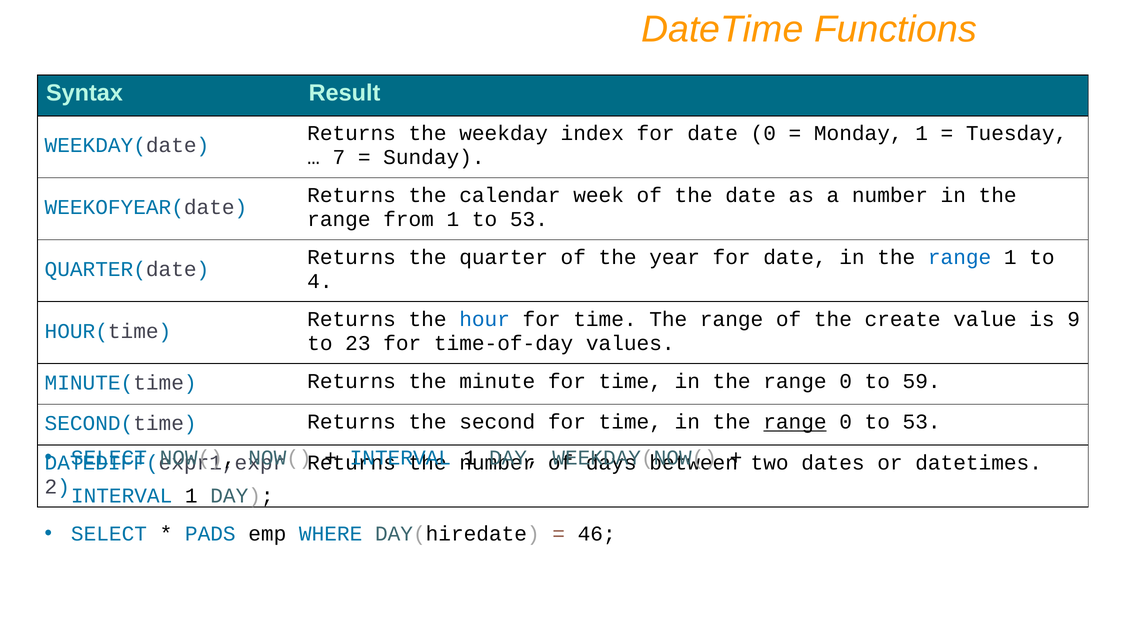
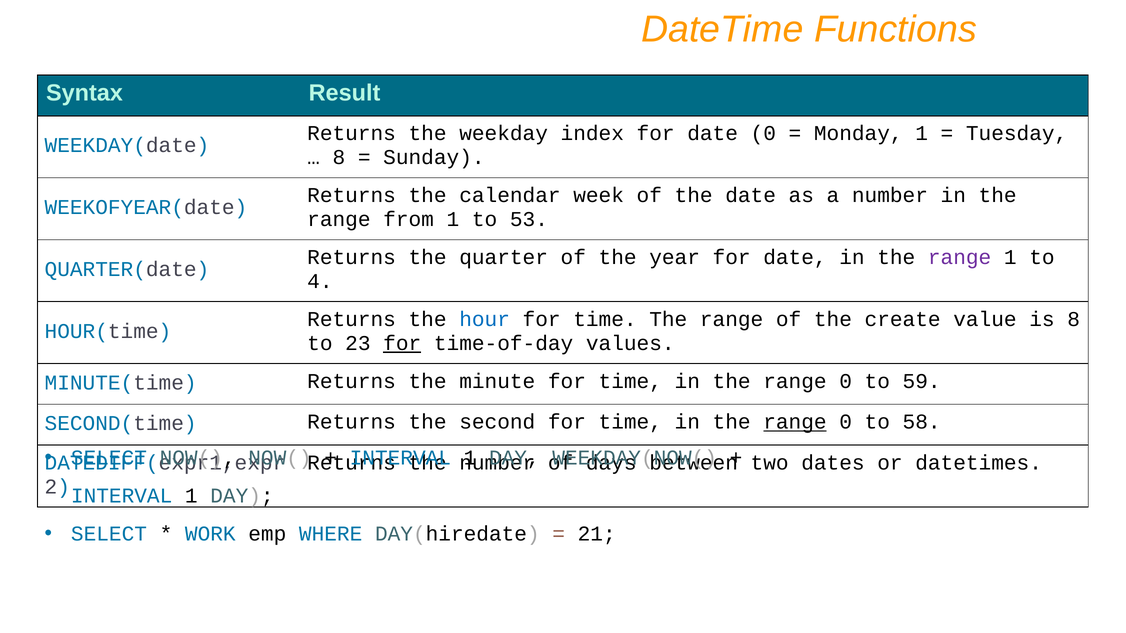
7: 7 -> 8 (339, 158)
range colour: blue -> purple (960, 257)
is 9: 9 -> 8 (1074, 319)
for underline: none -> present (402, 343)
0 to 53: 53 -> 58 (922, 422)
PADS: PADS -> WORK (210, 534)
46: 46 -> 21 (597, 534)
